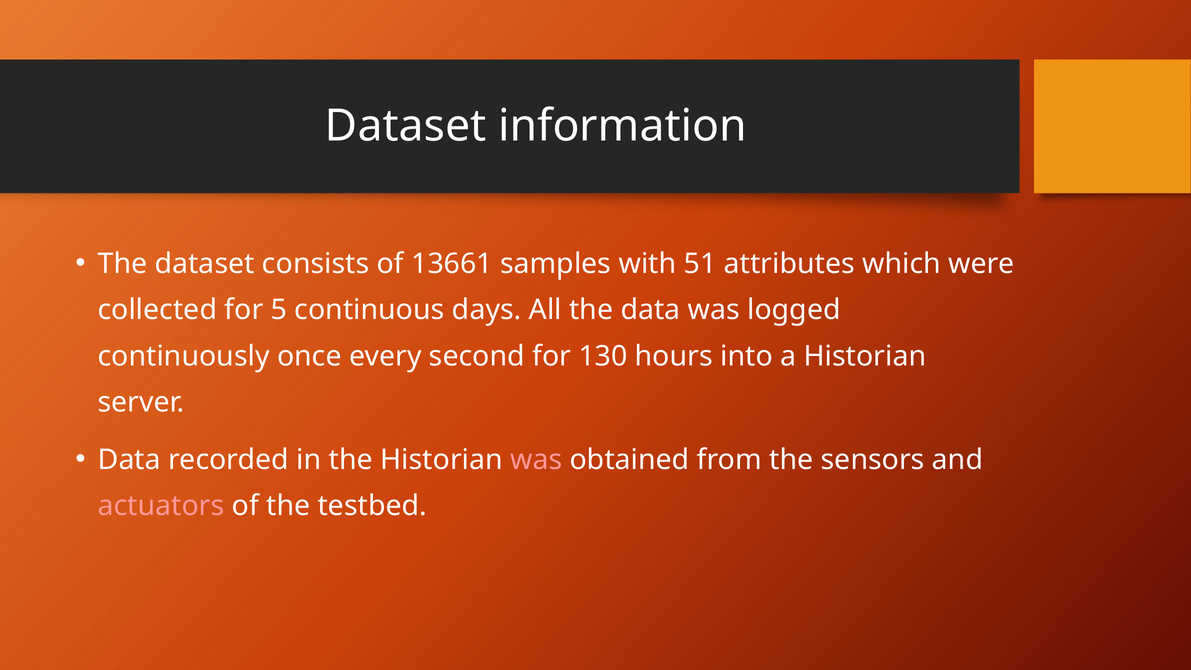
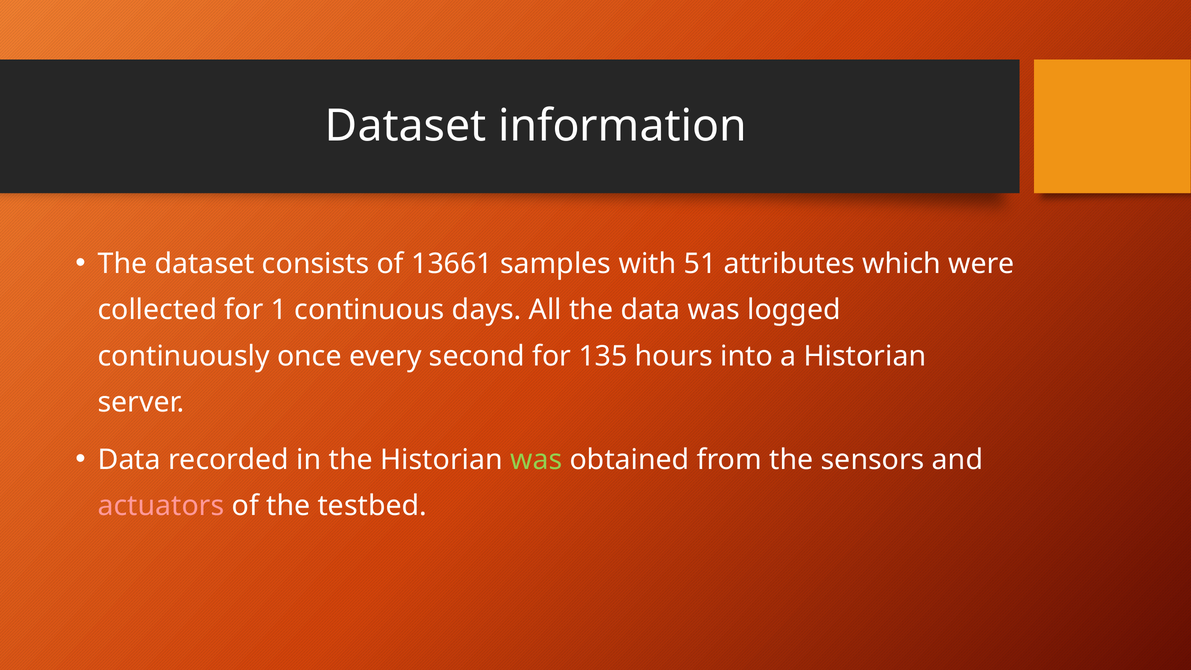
5: 5 -> 1 (279, 310)
130: 130 -> 135 (603, 356)
was colour: pink -> light green (536, 460)
